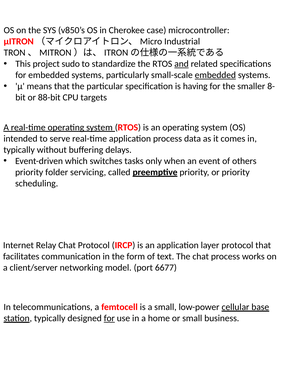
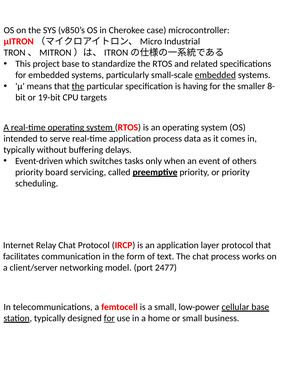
project sudo: sudo -> base (71, 64)
and underline: present -> none (182, 64)
the underline: none -> present (78, 86)
88-bit: 88-bit -> 19-bit (49, 98)
folder: folder -> board (57, 173)
6677: 6677 -> 2477 (166, 268)
